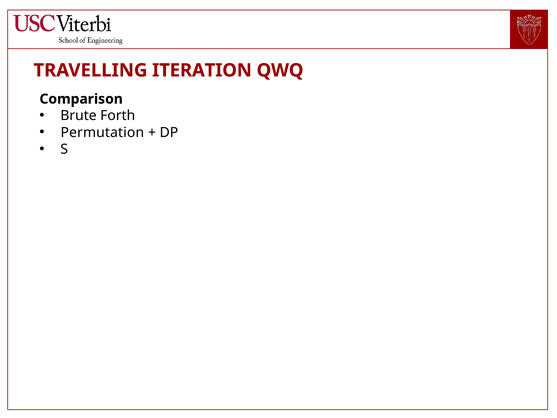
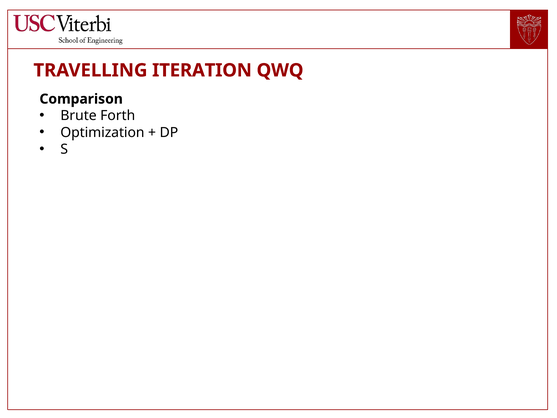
Permutation: Permutation -> Optimization (102, 132)
